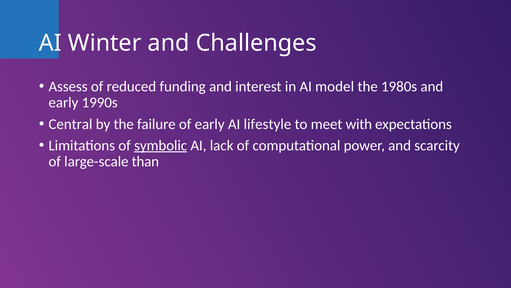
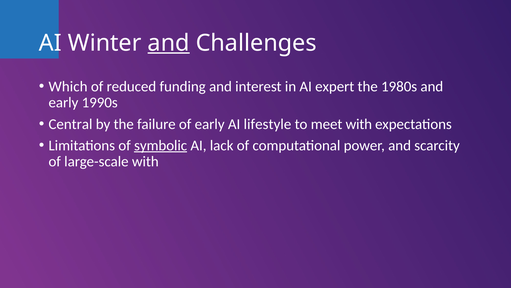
and underline: none -> present (169, 43)
Assess: Assess -> Which (68, 86)
model: model -> expert (335, 86)
large-scale than: than -> with (145, 161)
